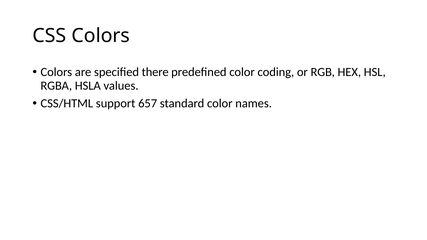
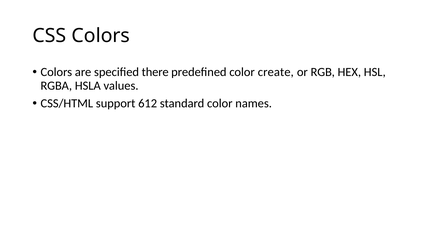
coding: coding -> create (276, 72)
657: 657 -> 612 (148, 104)
